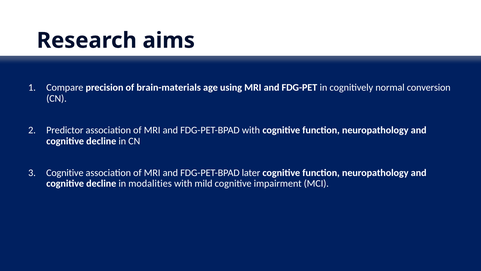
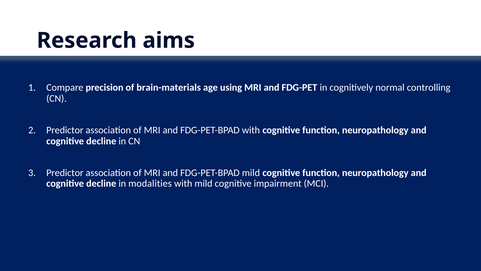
conversion: conversion -> controlling (429, 88)
Cognitive: Cognitive -> Predictor (65, 172)
FDG-PET-BPAD later: later -> mild (251, 172)
